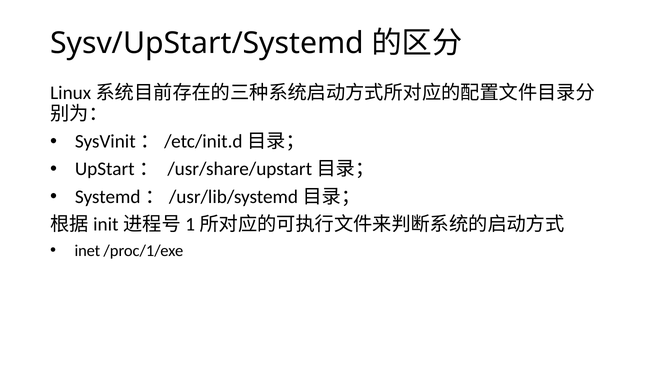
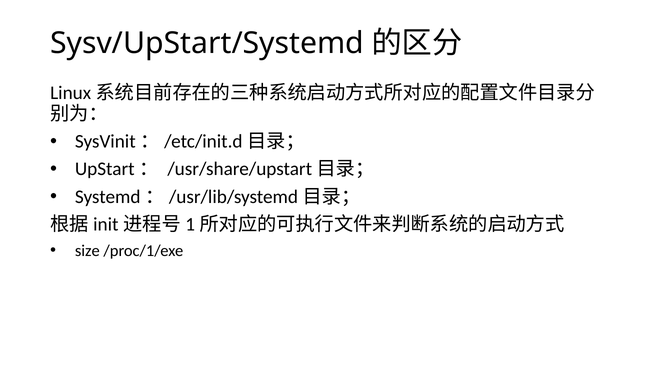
inet: inet -> size (87, 250)
